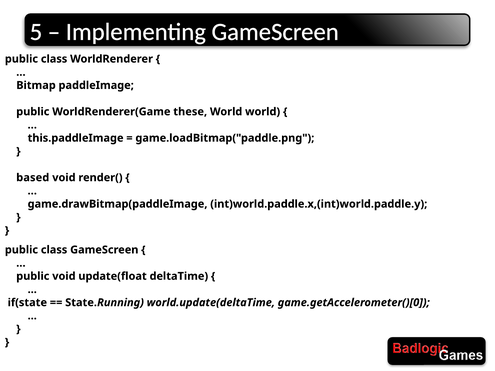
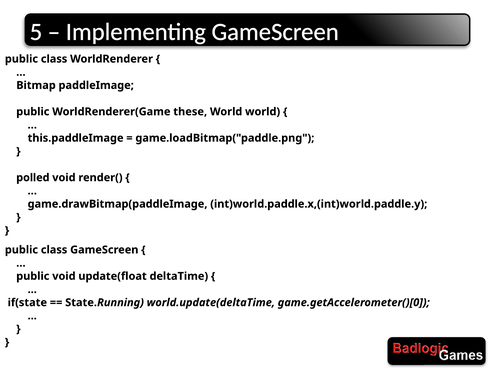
based: based -> polled (33, 178)
